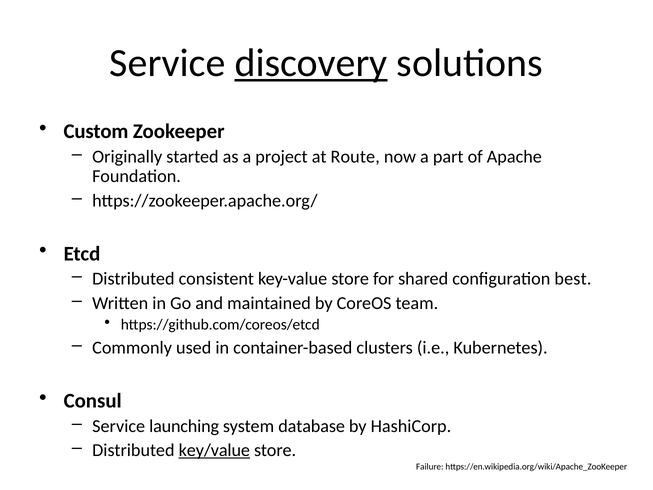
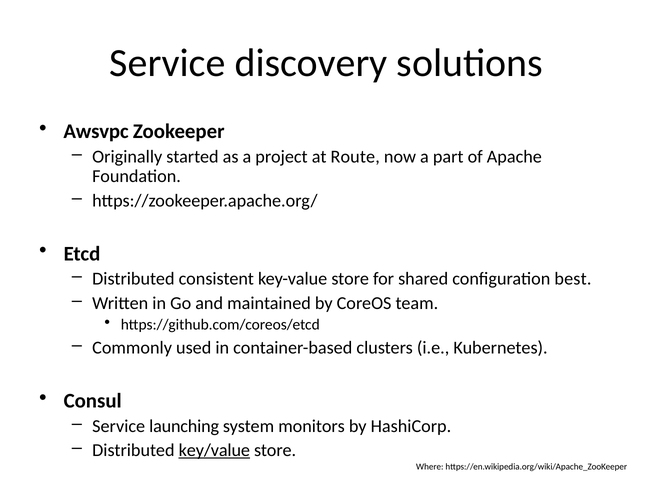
discovery underline: present -> none (311, 63)
Custom: Custom -> Awsvpc (96, 132)
database: database -> monitors (312, 426)
Failure: Failure -> Where (430, 466)
